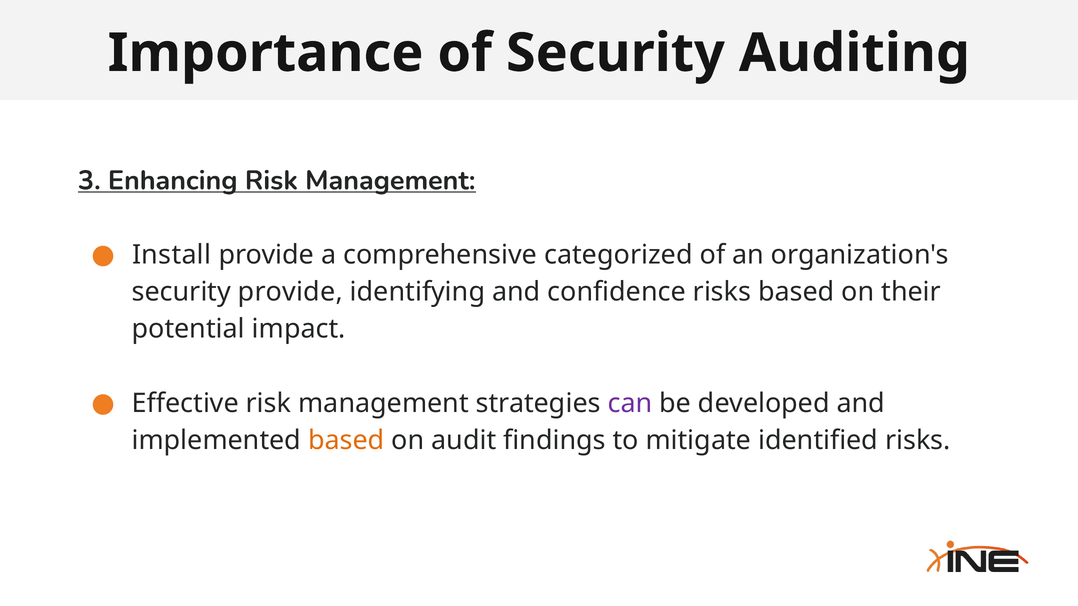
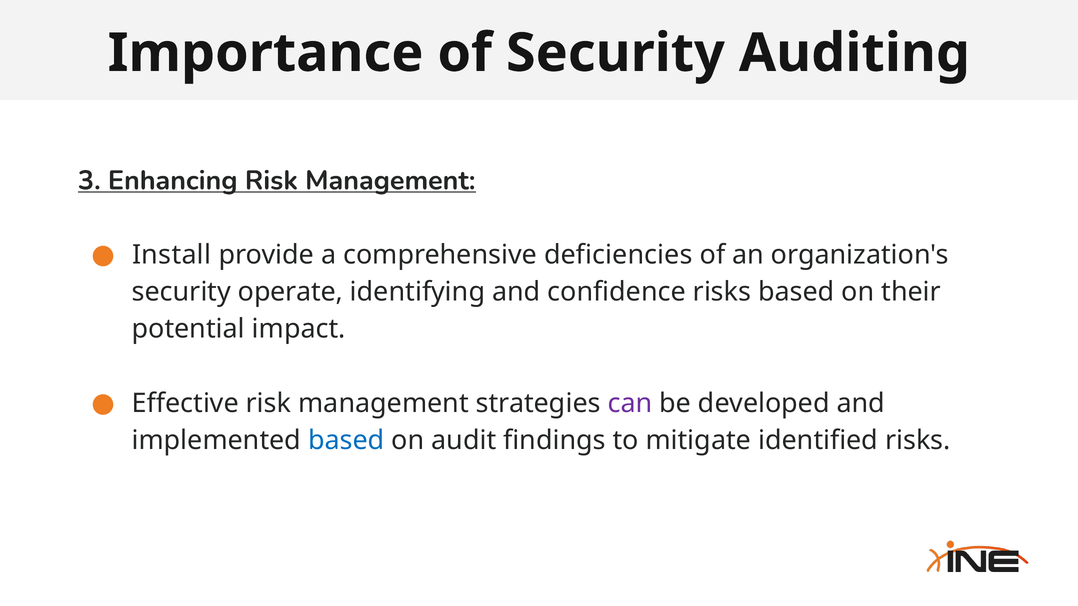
categorized: categorized -> deficiencies (618, 255)
security provide: provide -> operate (291, 292)
based colour: orange -> blue (346, 441)
